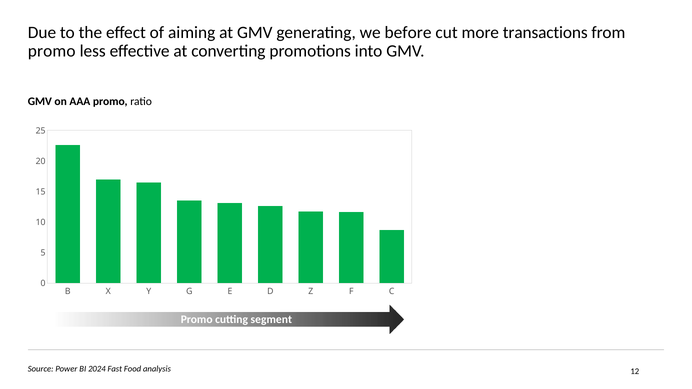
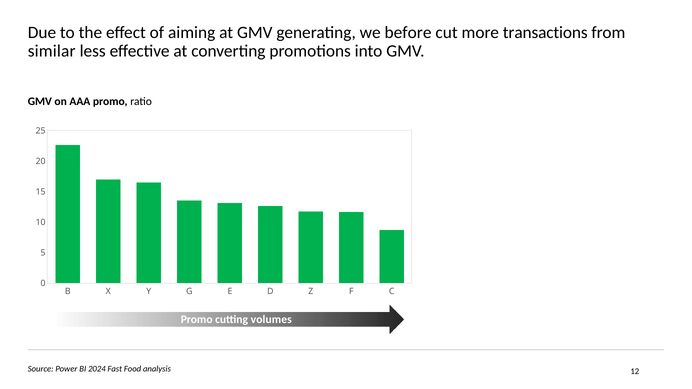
promo: promo -> similar (52, 51)
segment: segment -> volumes (271, 320)
